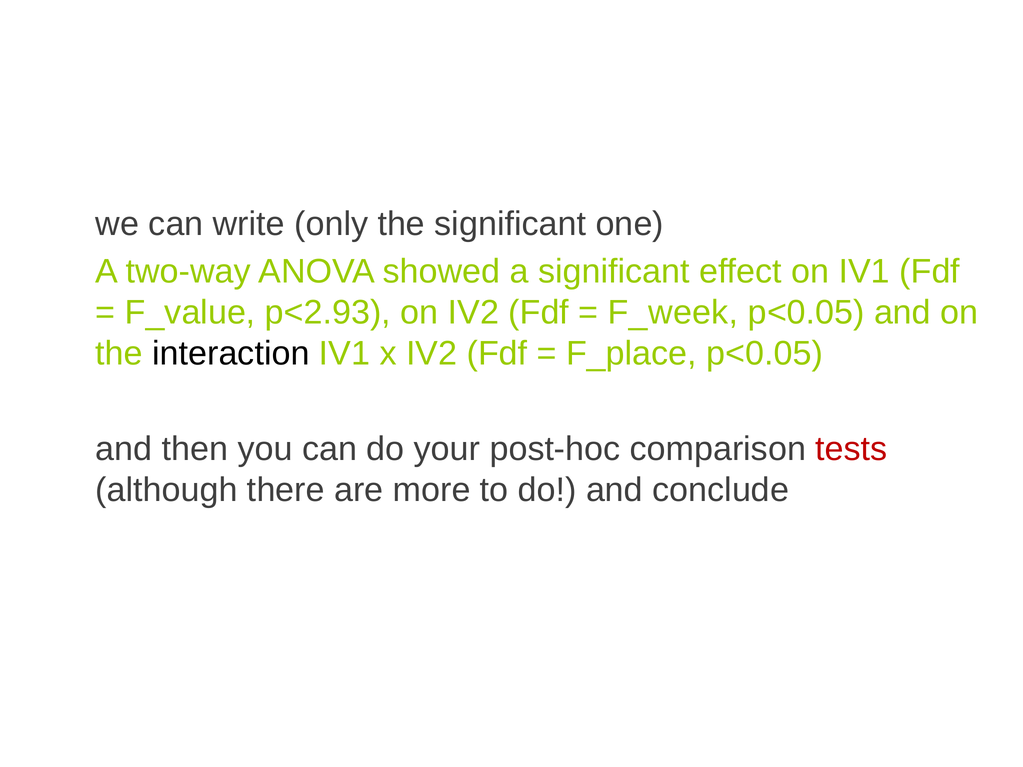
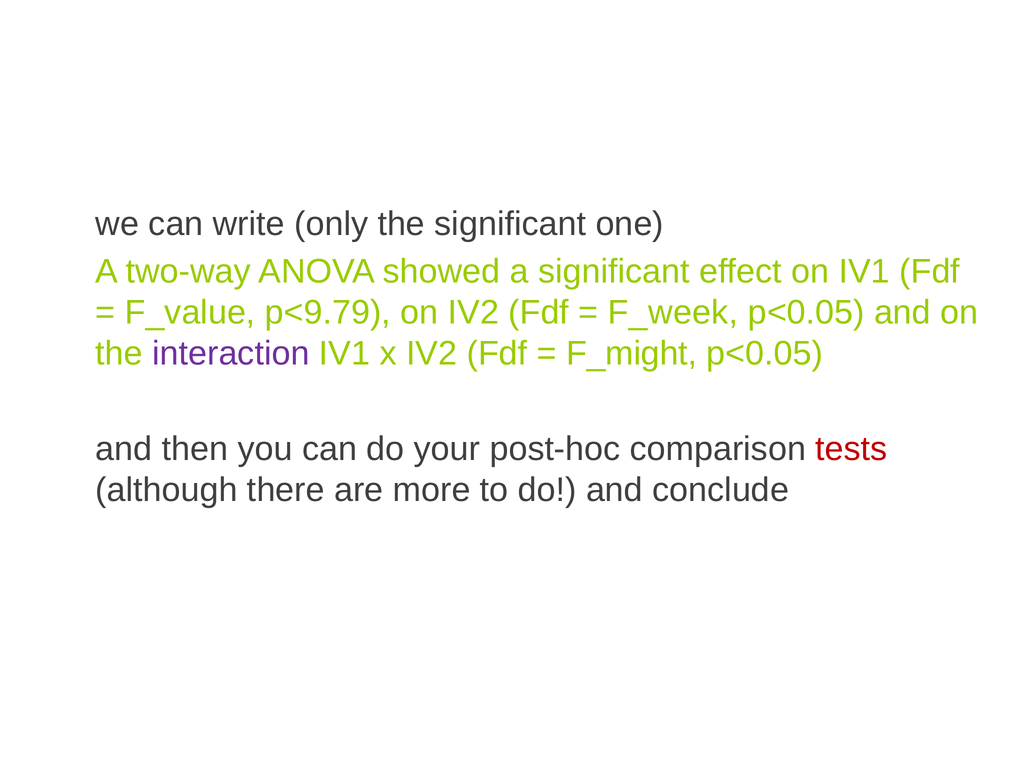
p<2.93: p<2.93 -> p<9.79 (328, 313)
interaction colour: black -> purple (231, 354)
F_place: F_place -> F_might (632, 354)
